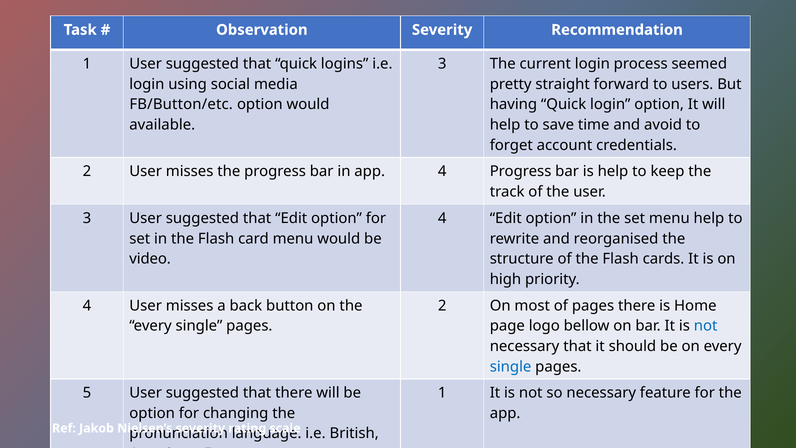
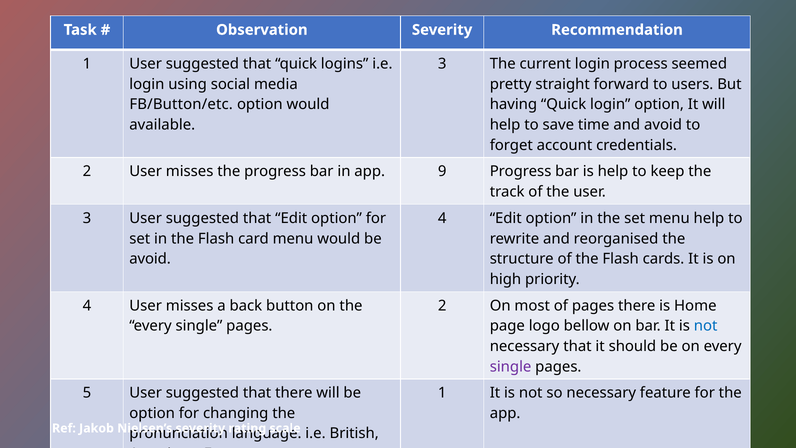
app 4: 4 -> 9 (442, 171)
video: video -> avoid (150, 259)
single colour: blue -> purple (511, 366)
